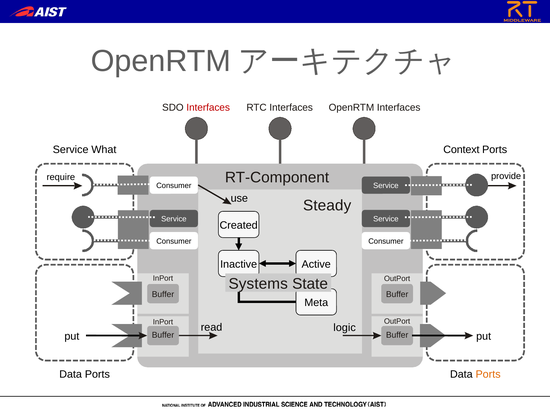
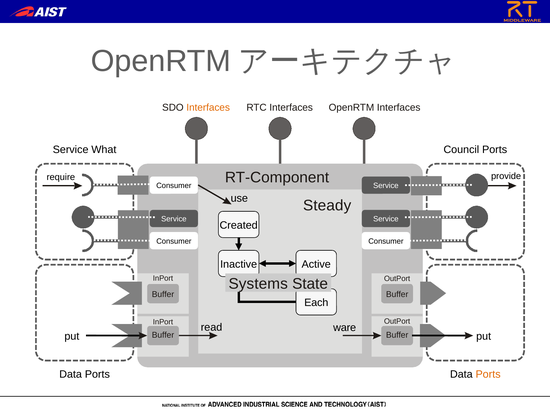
Interfaces colour: red -> orange (208, 108)
Context: Context -> Council (461, 150)
Meta: Meta -> Each (316, 303)
logic: logic -> ware (345, 328)
